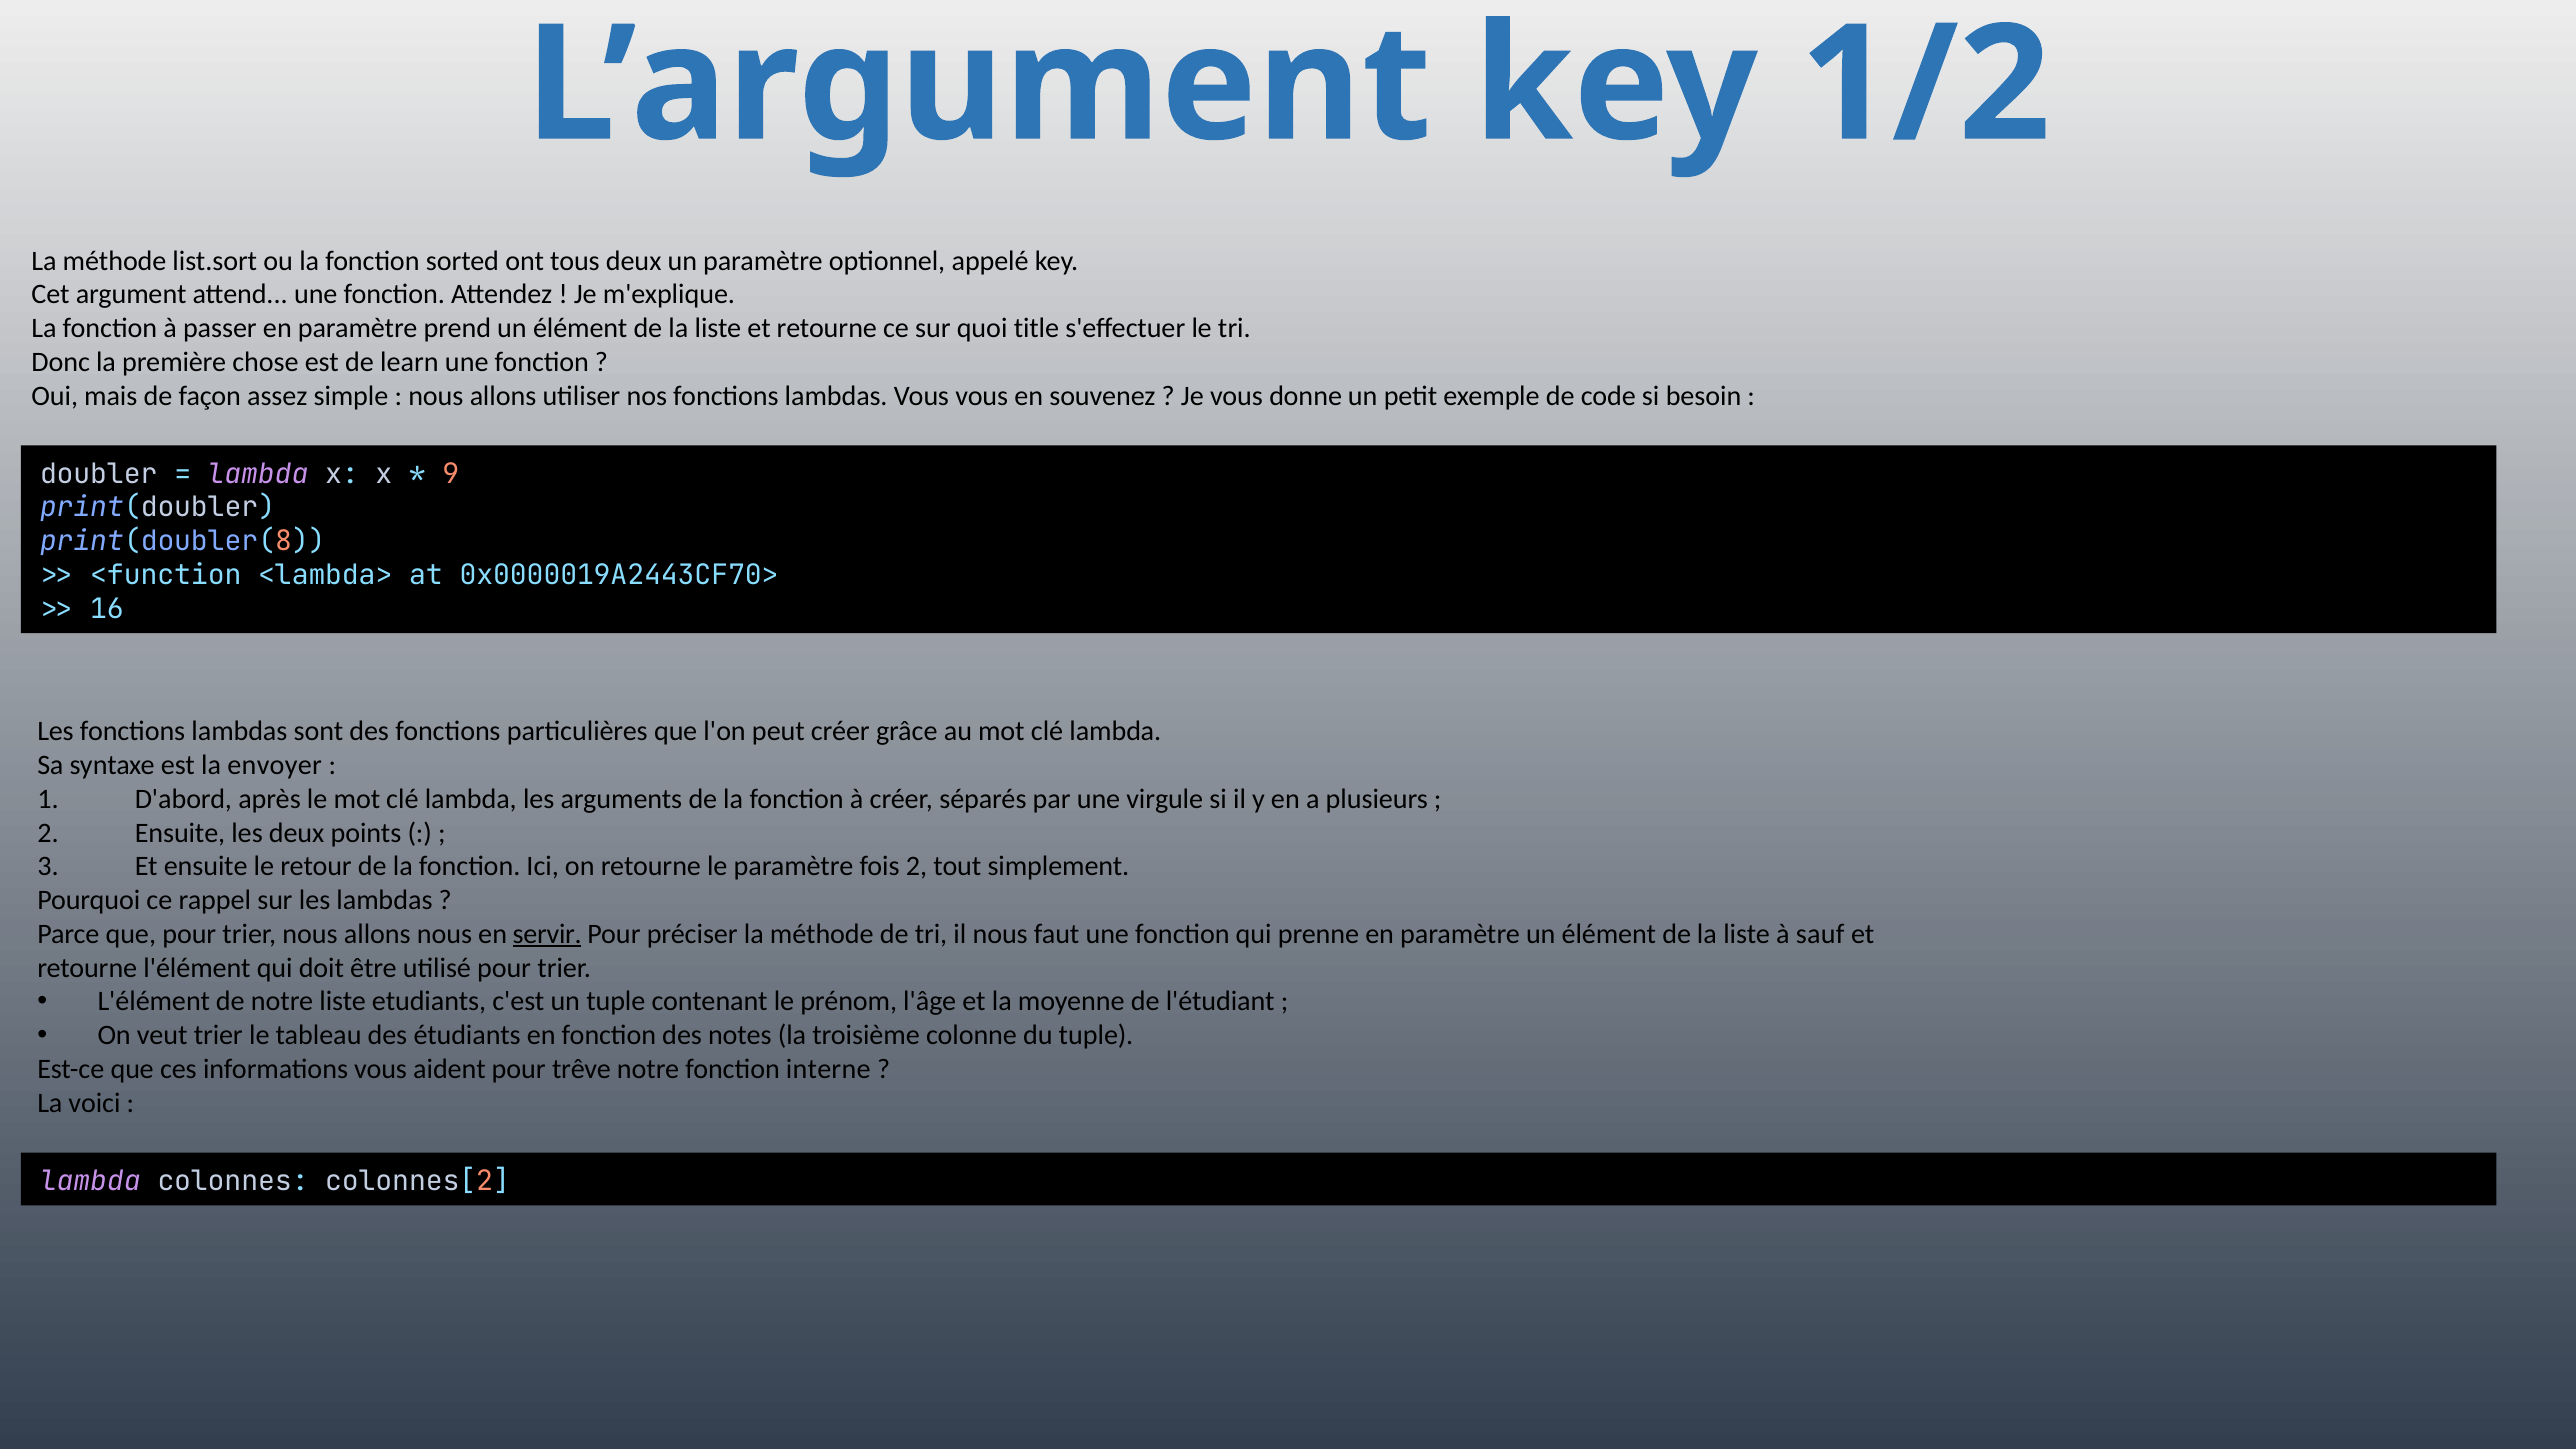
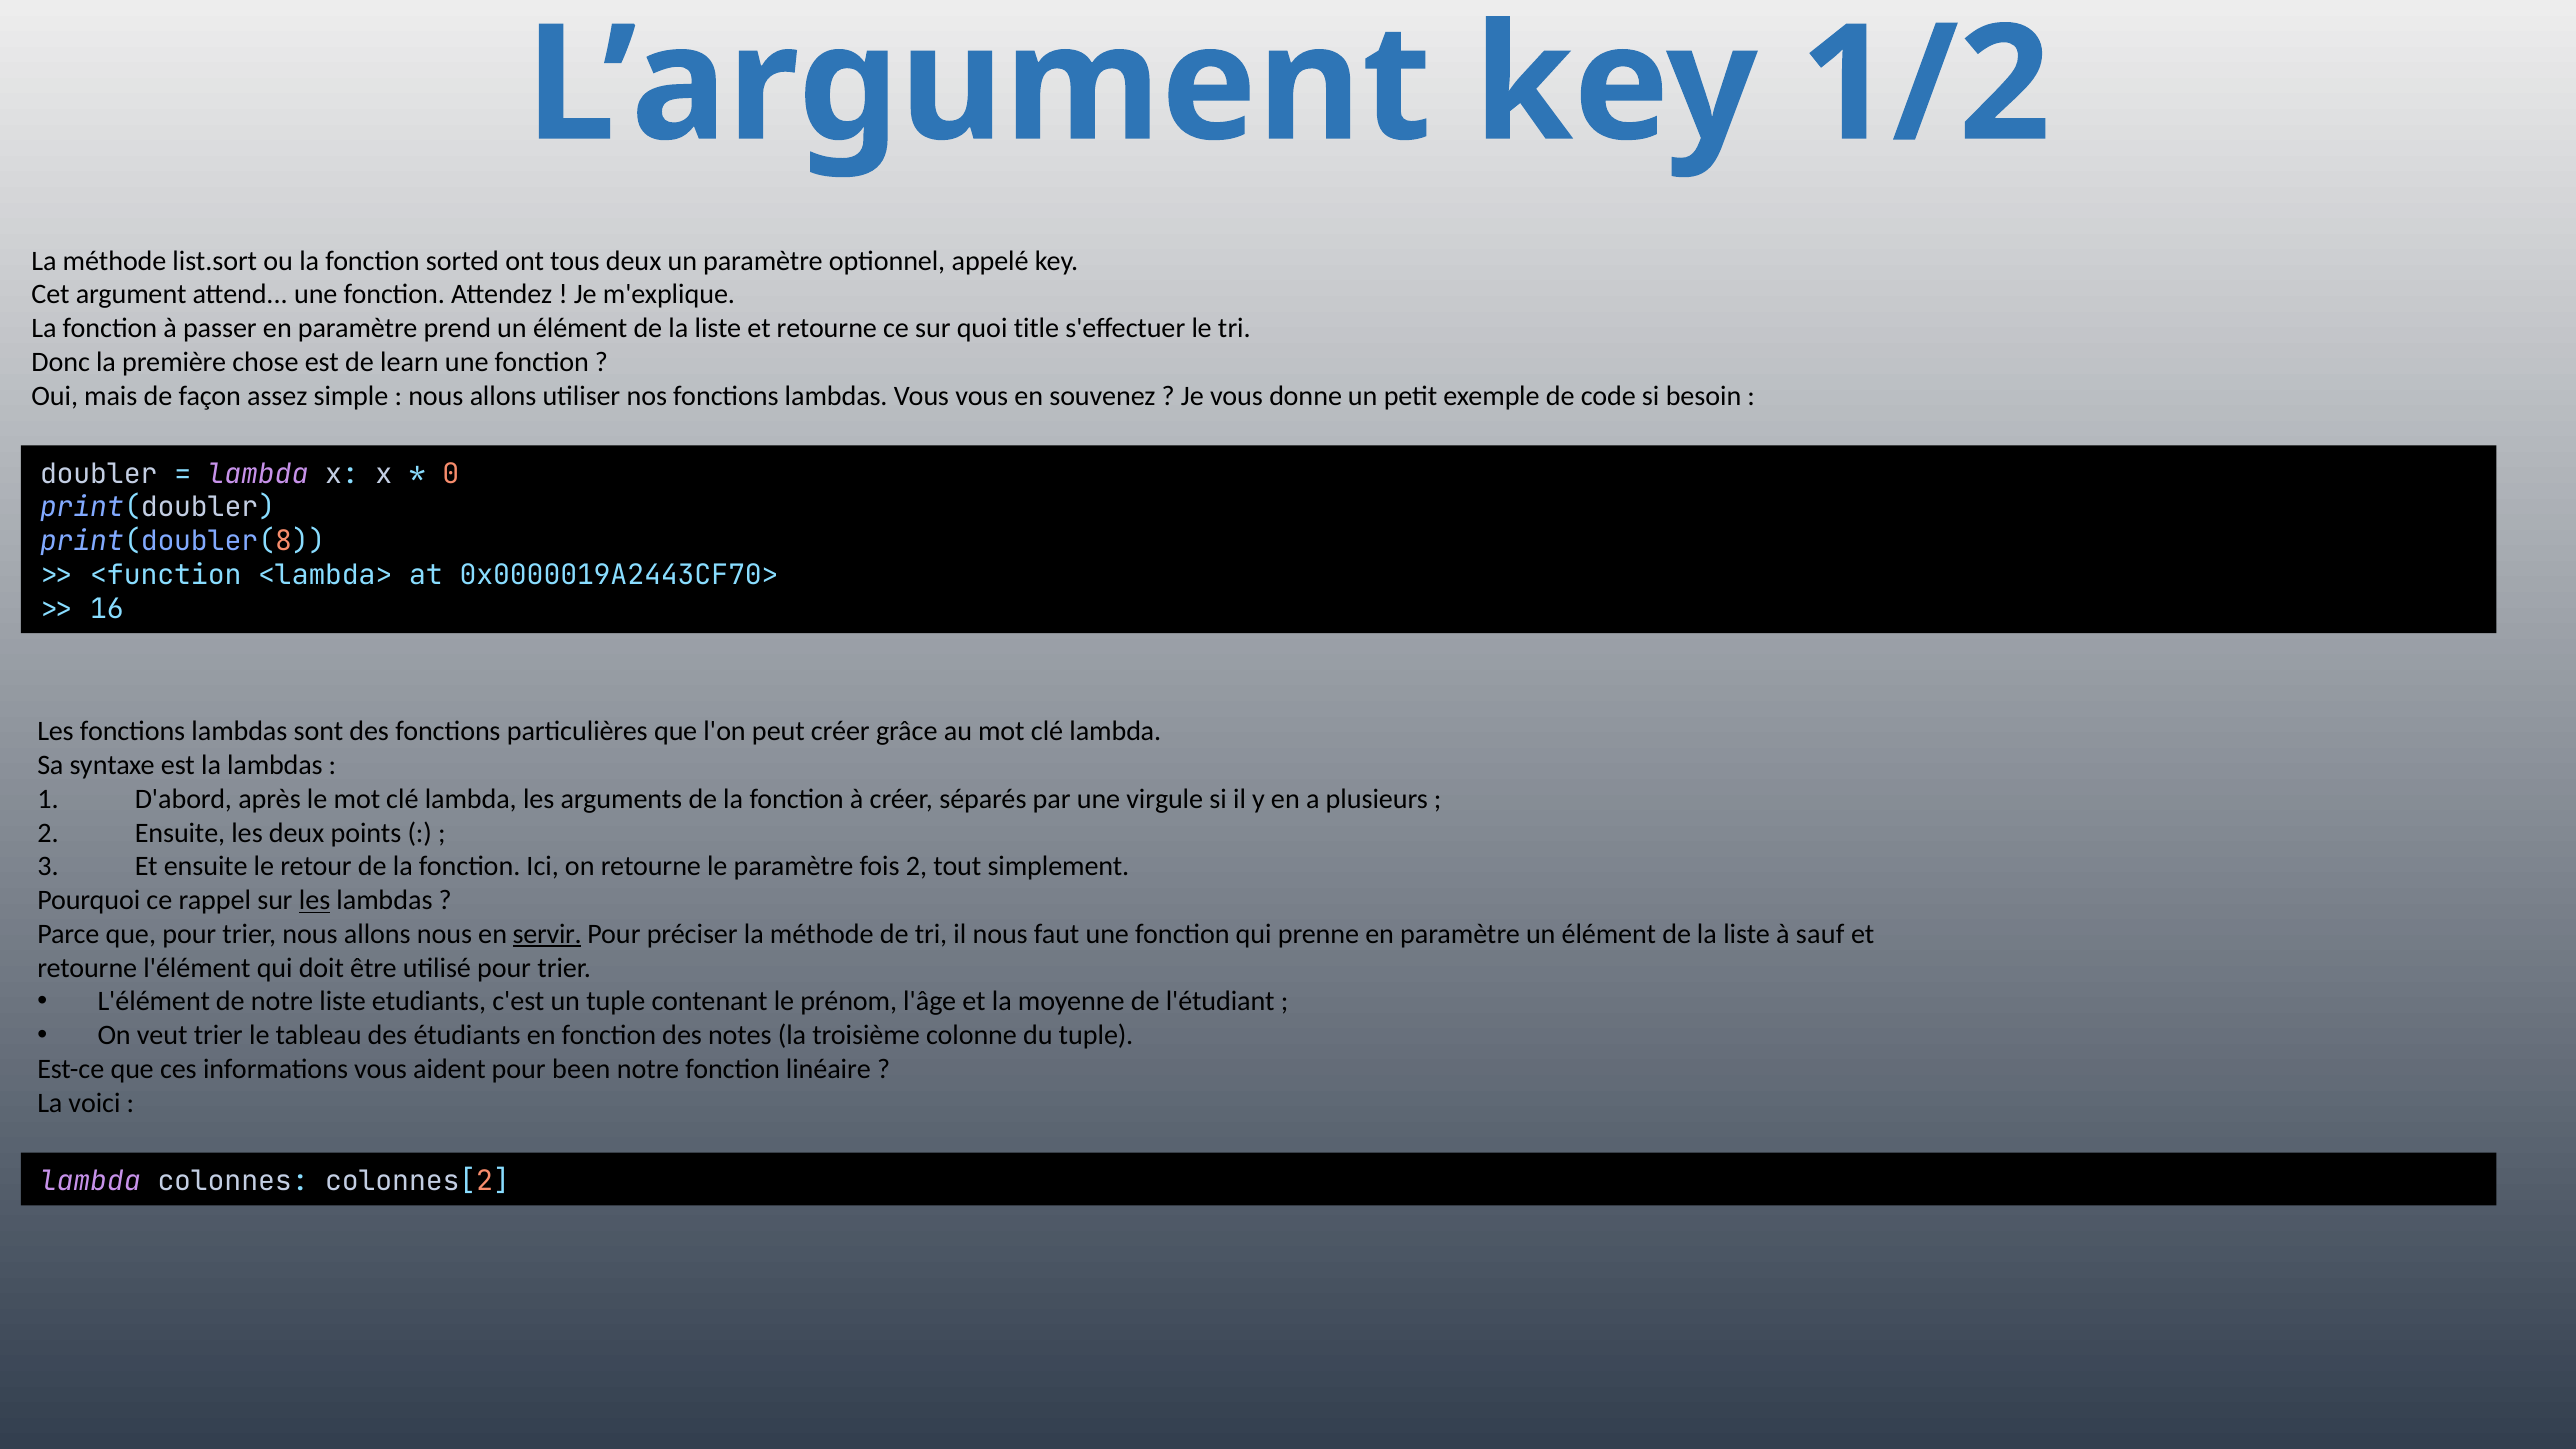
9: 9 -> 0 (451, 474)
la envoyer: envoyer -> lambdas (275, 765)
les underline: none -> present (315, 900)
trêve: trêve -> been (581, 1069)
interne: interne -> linéaire (828, 1069)
